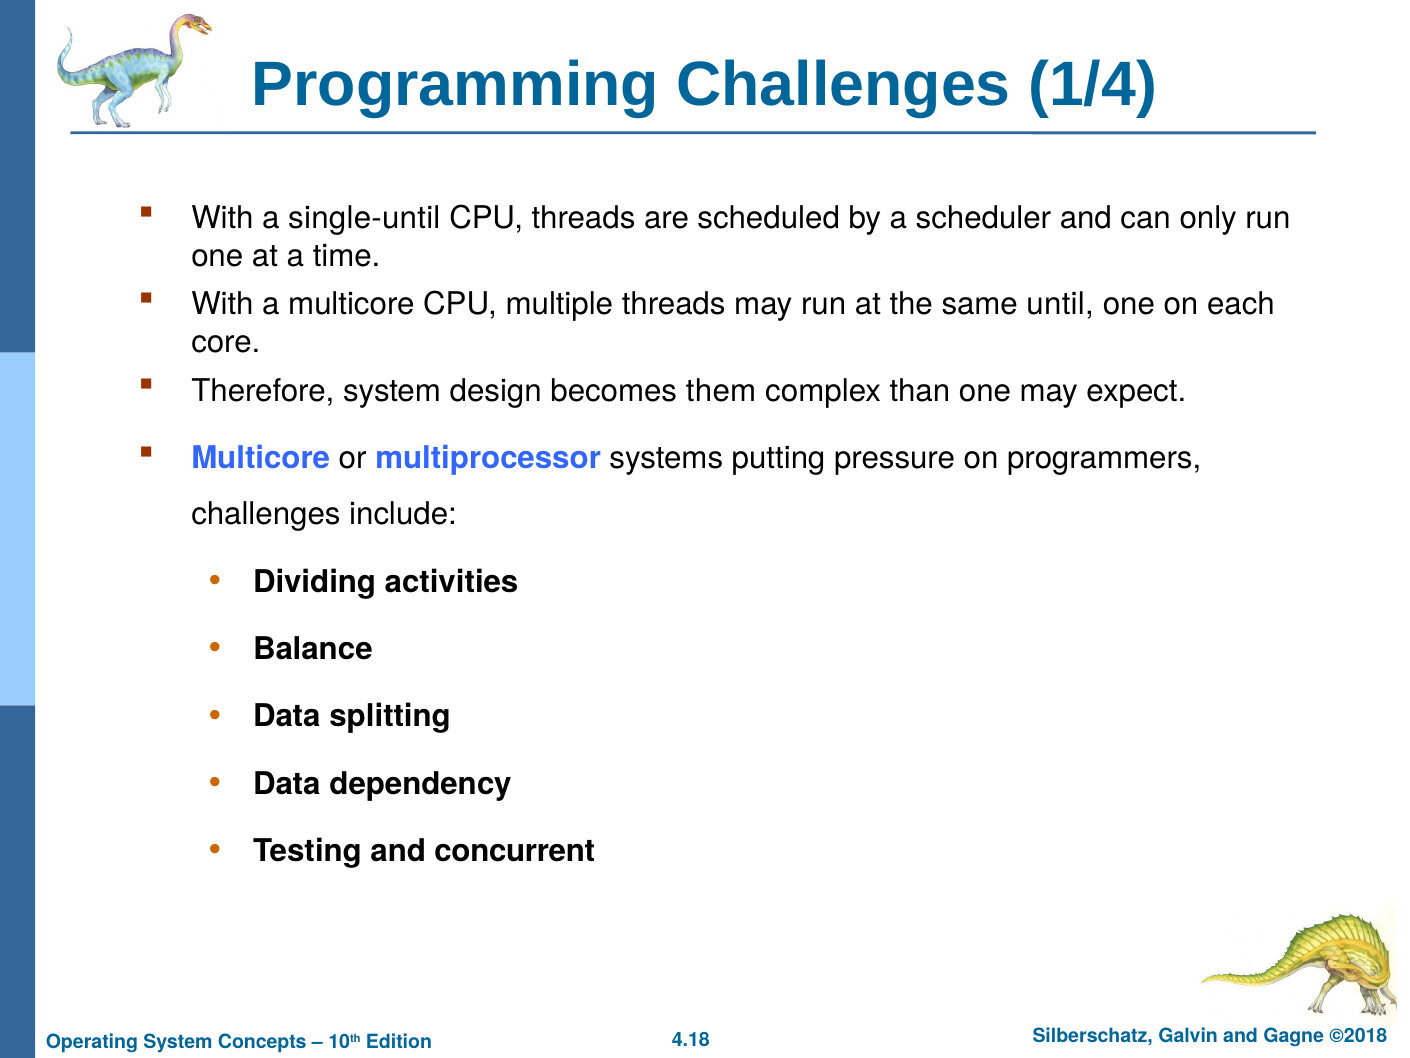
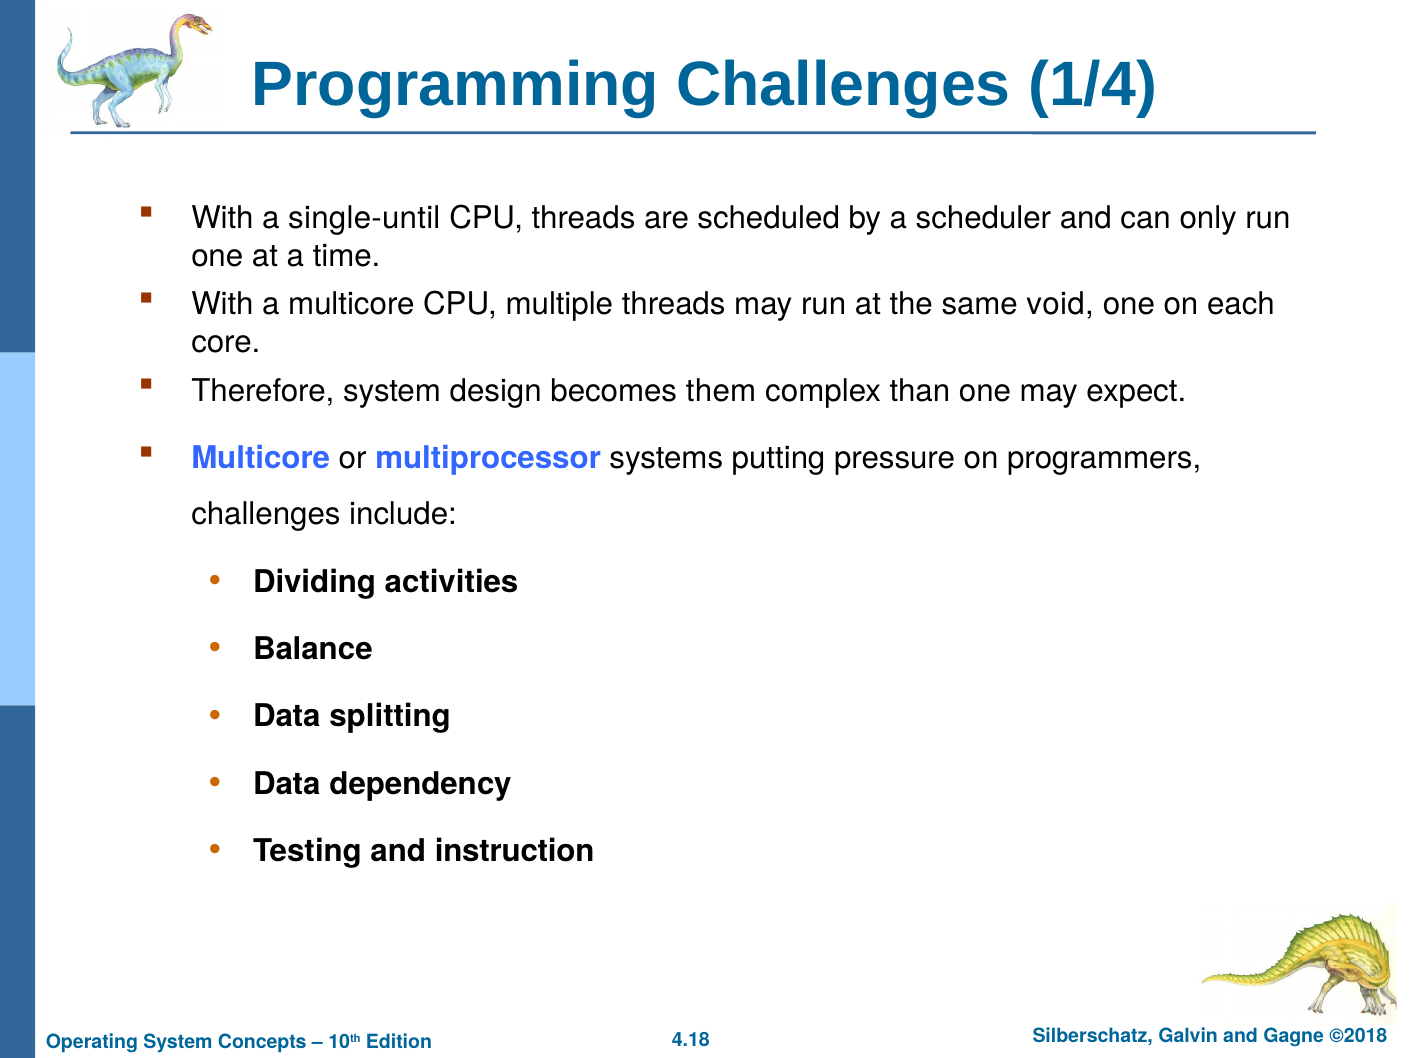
until: until -> void (1060, 304)
concurrent: concurrent -> instruction (515, 851)
